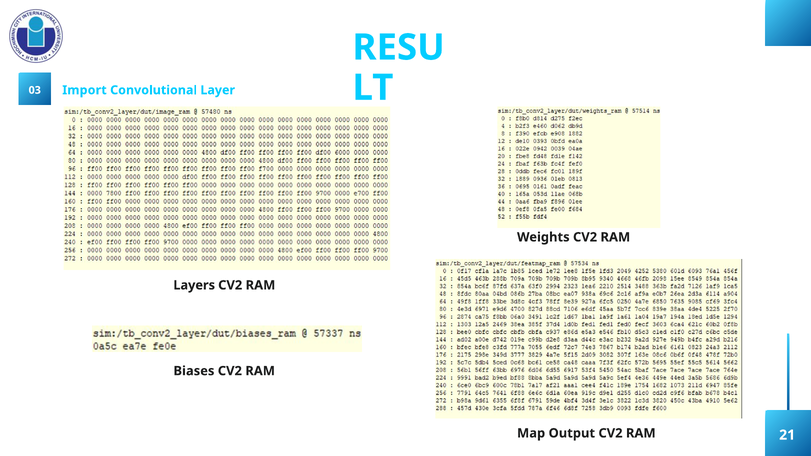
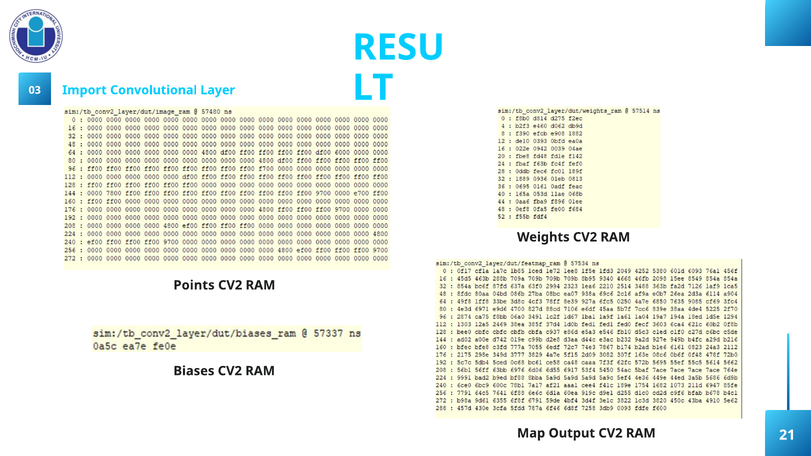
Layers: Layers -> Points (194, 285)
